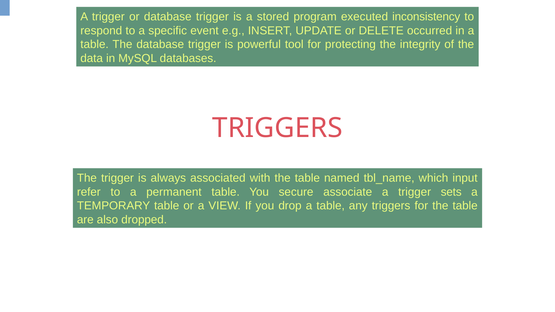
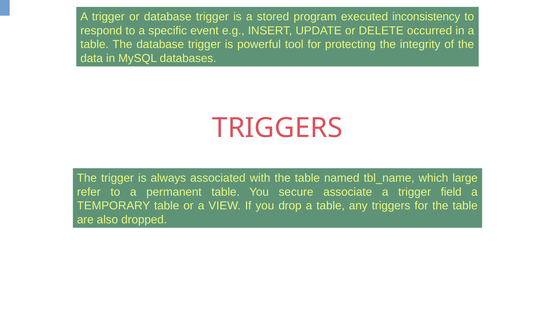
input: input -> large (465, 178)
sets: sets -> field (451, 192)
